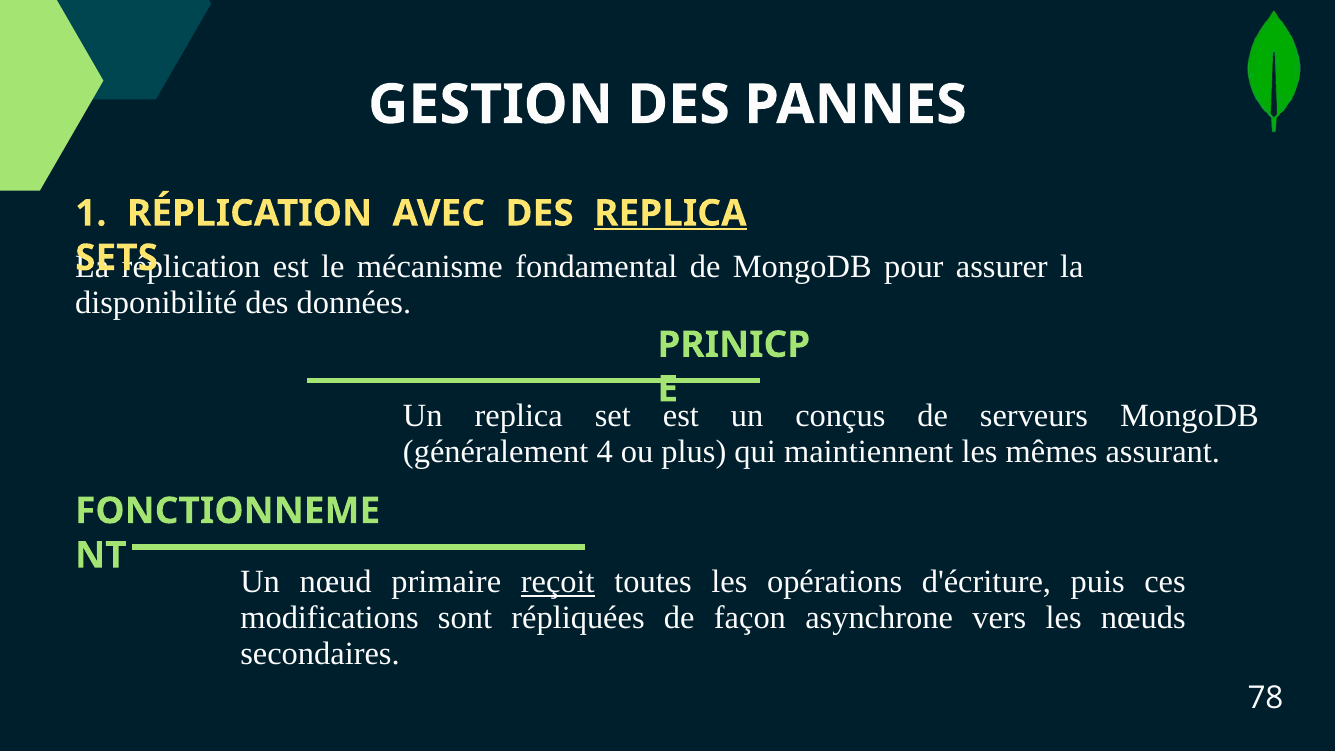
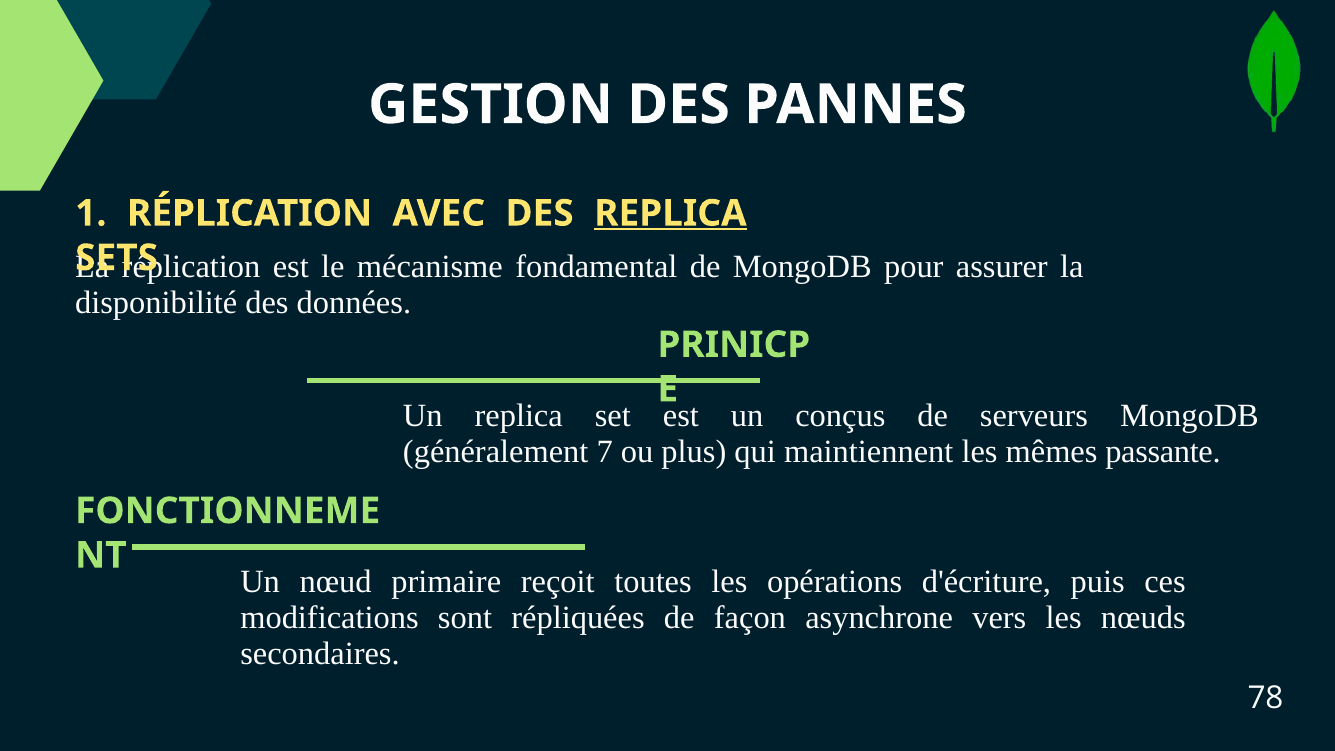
4: 4 -> 7 (605, 451)
assurant: assurant -> passante (1163, 451)
reçoit underline: present -> none (558, 582)
